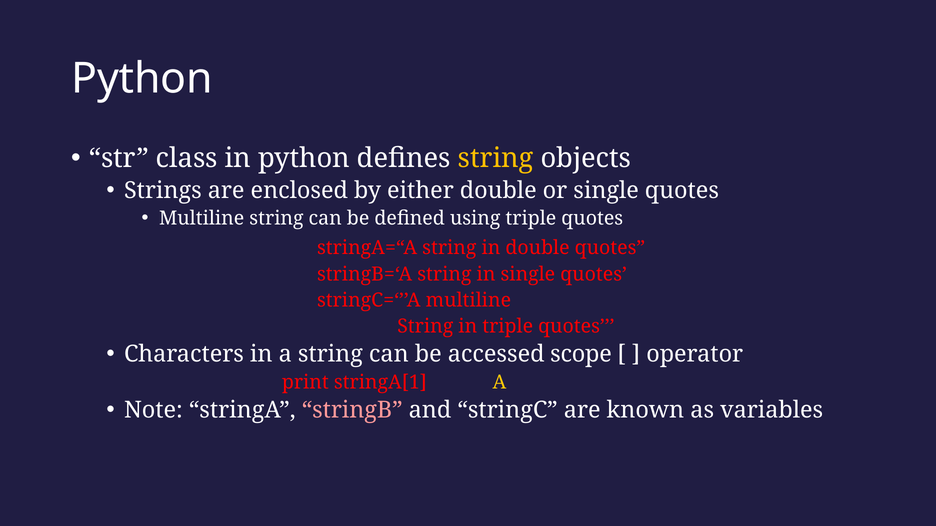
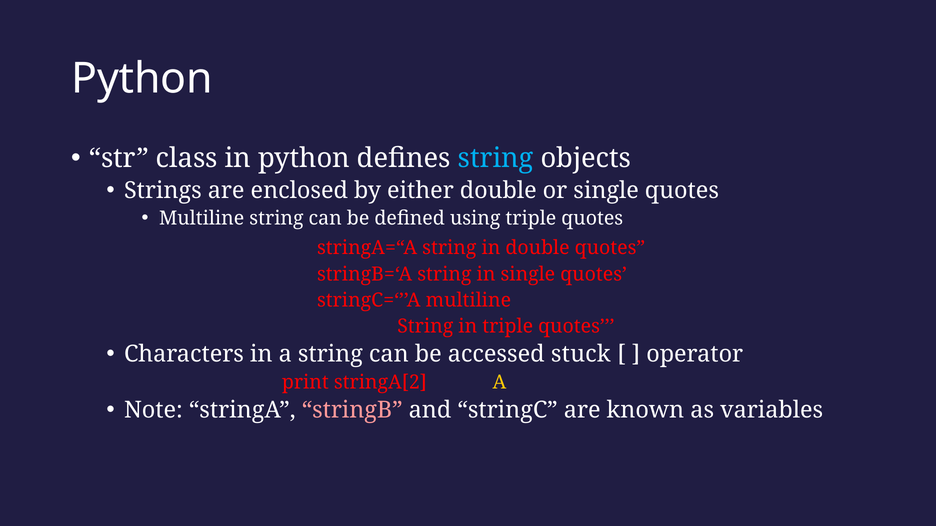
string colour: yellow -> light blue (496, 158)
scope: scope -> stuck (581, 355)
stringA[1: stringA[1 -> stringA[2 (380, 383)
